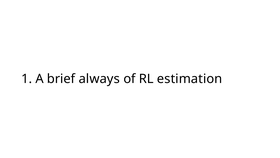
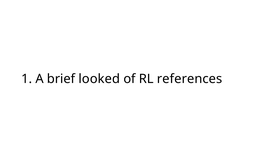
always: always -> looked (99, 79)
estimation: estimation -> references (190, 79)
